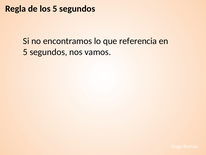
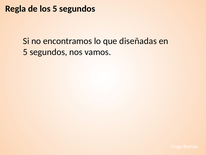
referencia: referencia -> diseñadas (138, 41)
